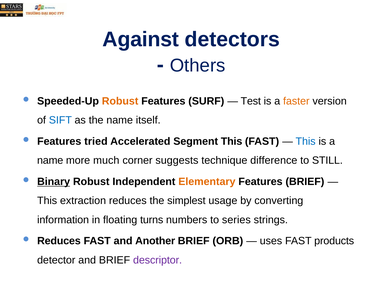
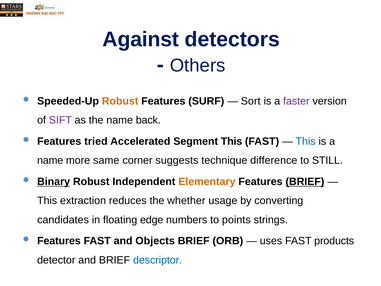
Test: Test -> Sort (251, 101)
faster colour: orange -> purple (296, 101)
SIFT colour: blue -> purple (60, 120)
itself: itself -> back (148, 120)
much: much -> same (106, 160)
BRIEF underline: none -> present (305, 182)
simplest: simplest -> whether (186, 201)
information: information -> candidates (63, 220)
turns: turns -> edge (152, 220)
series: series -> points (236, 220)
Reduces: Reduces -> Features (59, 241)
Another: Another -> Objects (155, 241)
descriptor colour: purple -> blue (158, 260)
